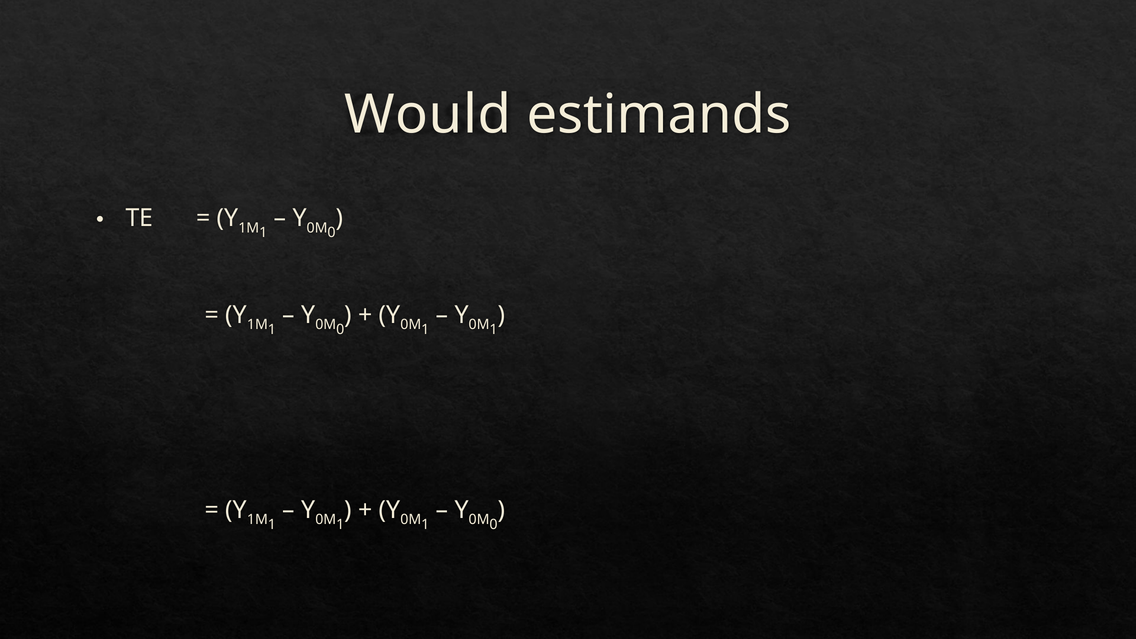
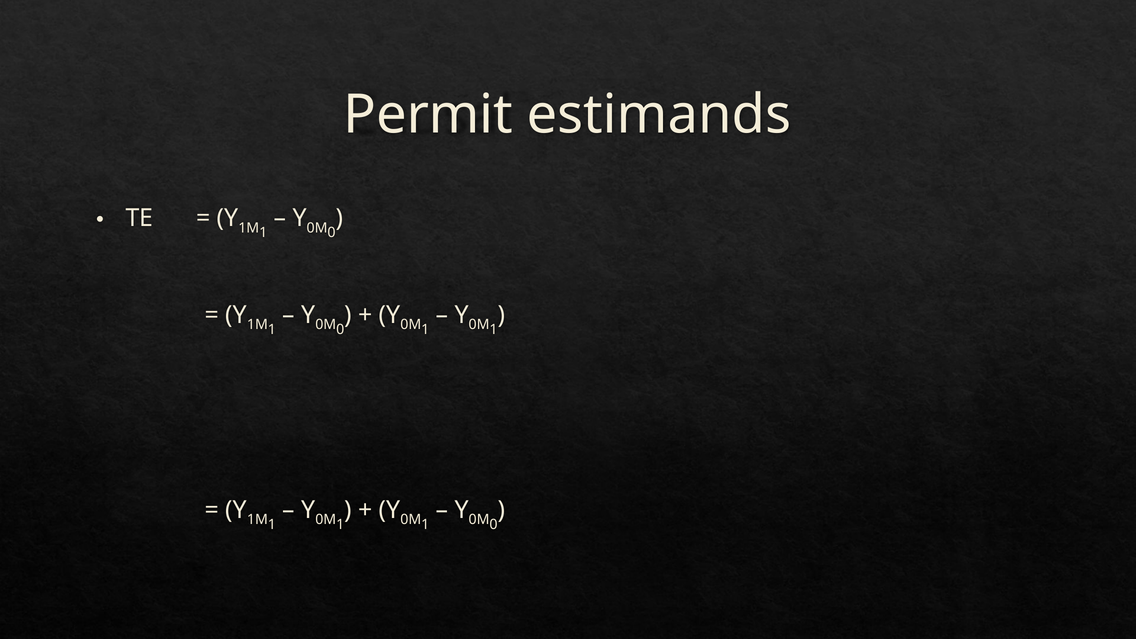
Would: Would -> Permit (428, 115)
